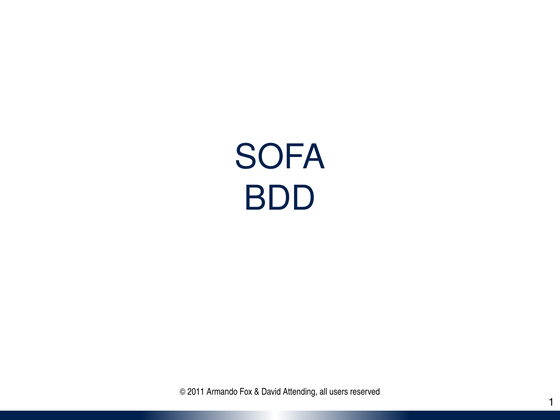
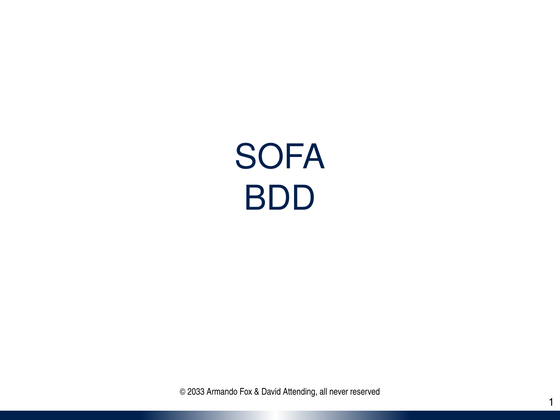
2011: 2011 -> 2033 (196, 392)
users: users -> never (339, 392)
